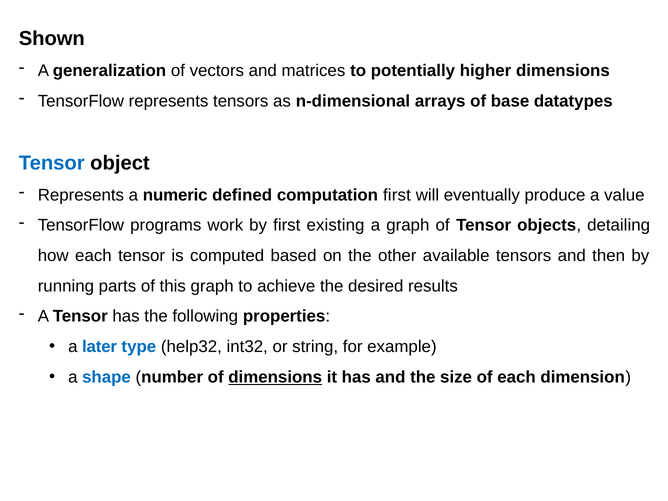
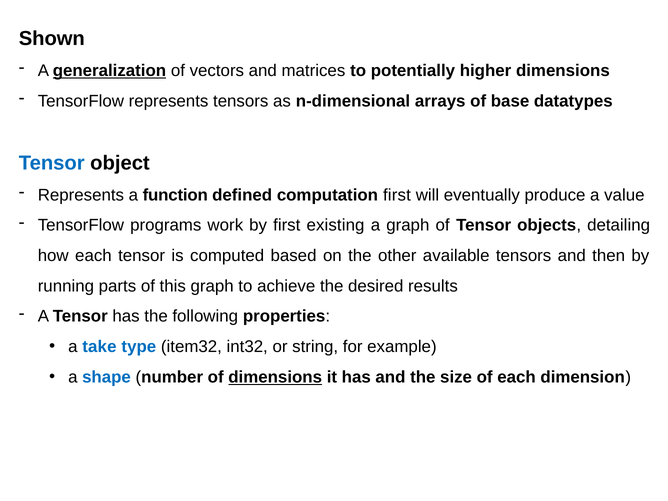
generalization underline: none -> present (109, 71)
numeric: numeric -> function (175, 195)
later: later -> take (99, 347)
help32: help32 -> item32 (191, 347)
